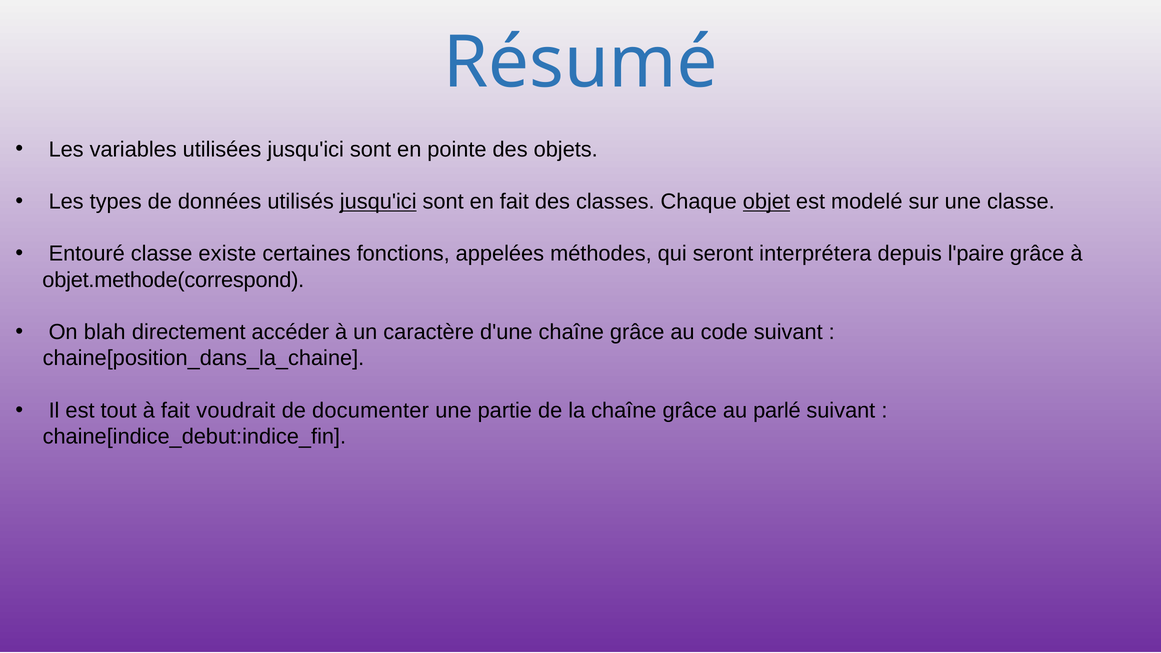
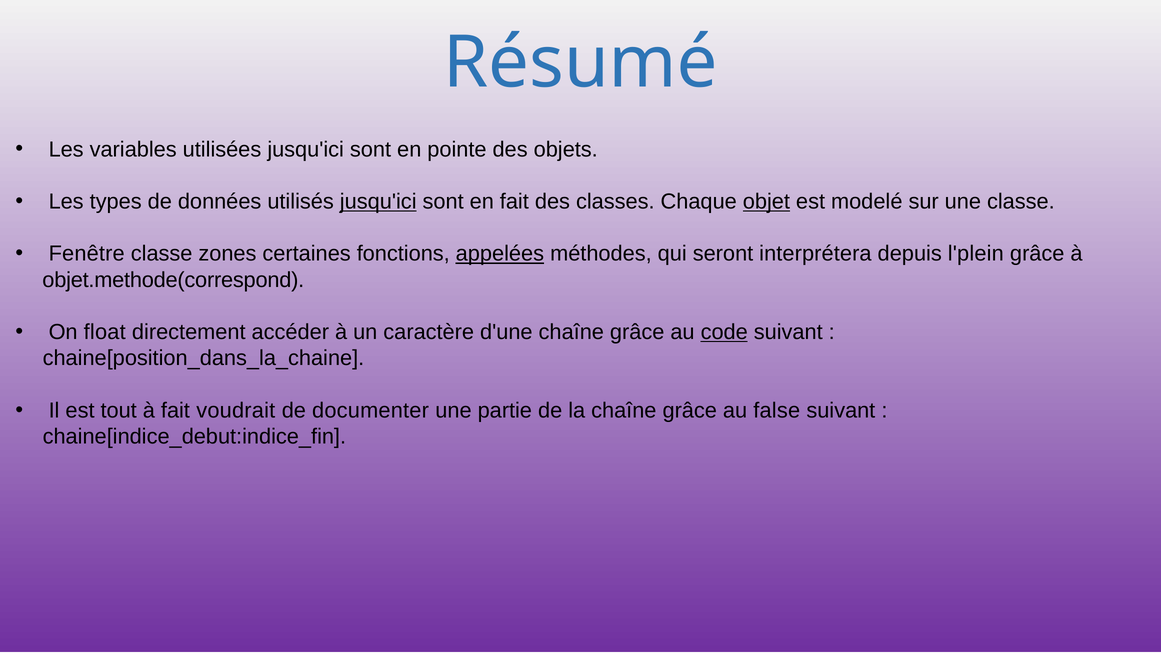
Entouré: Entouré -> Fenêtre (87, 254)
existe: existe -> zones (227, 254)
appelées underline: none -> present (500, 254)
l'paire: l'paire -> l'plein (976, 254)
blah: blah -> float (105, 332)
code underline: none -> present (724, 332)
parlé: parlé -> false (777, 411)
